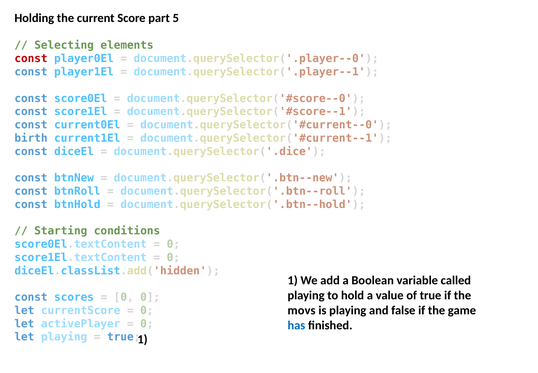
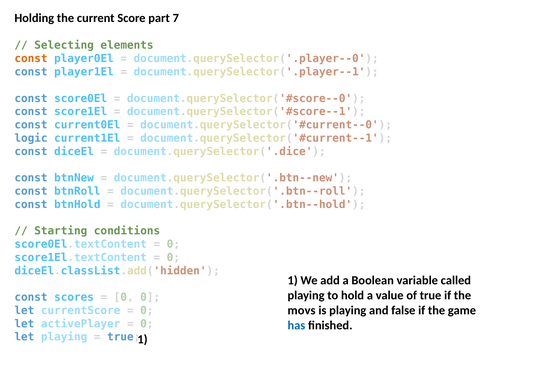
5: 5 -> 7 (176, 18)
const colour: red -> orange (31, 59)
birth: birth -> logic (31, 138)
